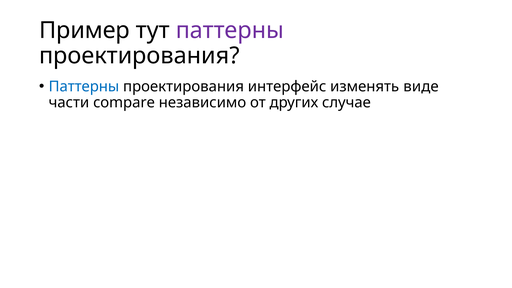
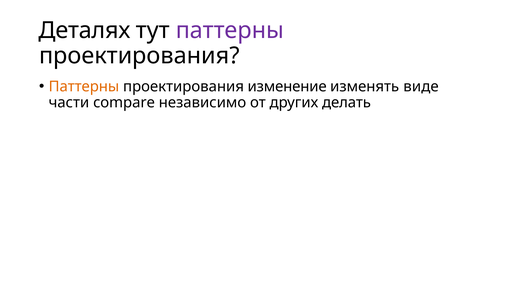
Пример: Пример -> Деталях (85, 30)
Паттерны colour: blue -> orange (84, 87)
интерфейс: интерфейс -> изменение (287, 87)
случае: случае -> делать (346, 103)
